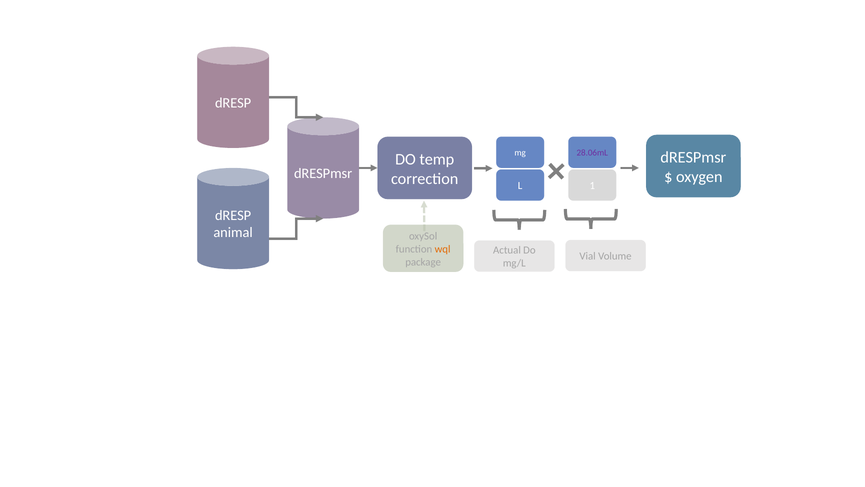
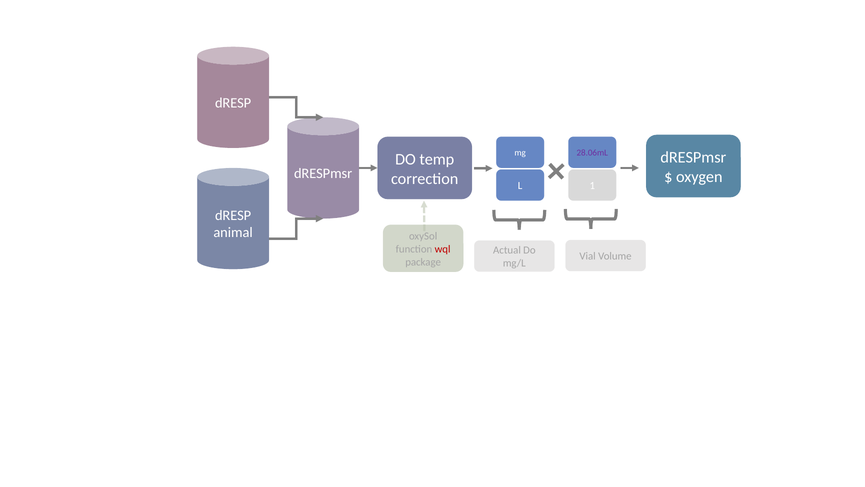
wql colour: orange -> red (443, 249)
